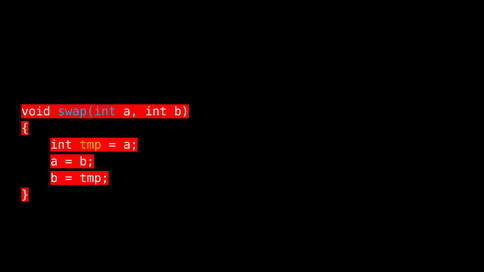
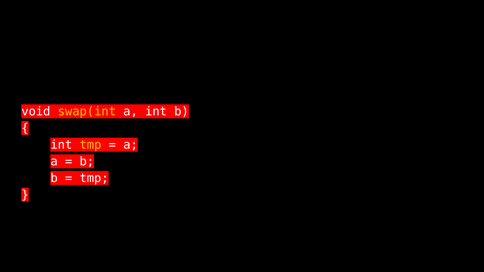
swap(int colour: light blue -> yellow (87, 112)
